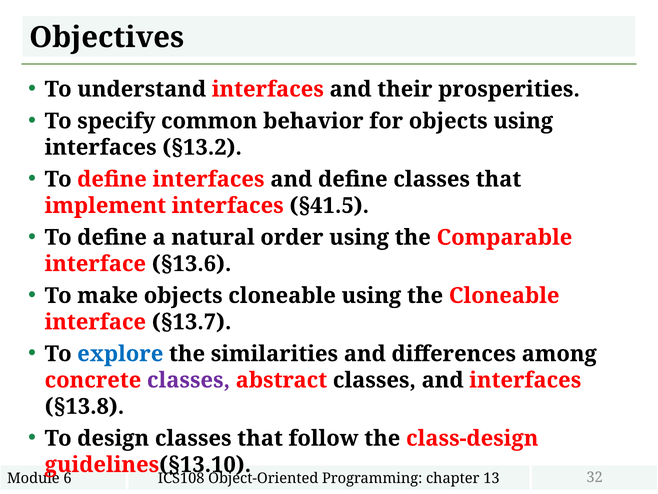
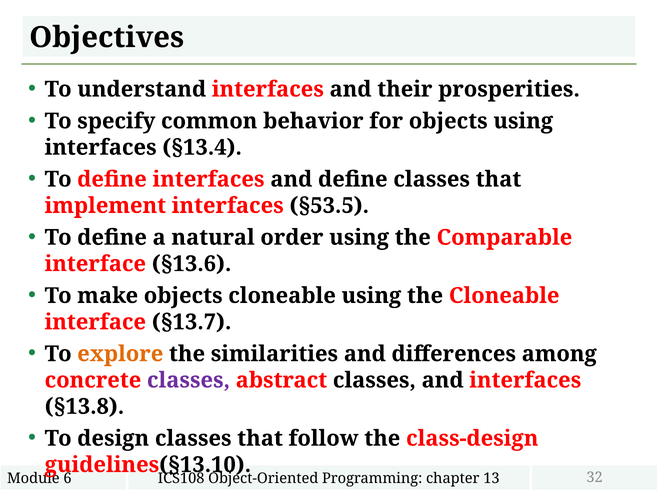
§13.2: §13.2 -> §13.4 (202, 147)
§41.5: §41.5 -> §53.5 (329, 205)
explore colour: blue -> orange (120, 354)
